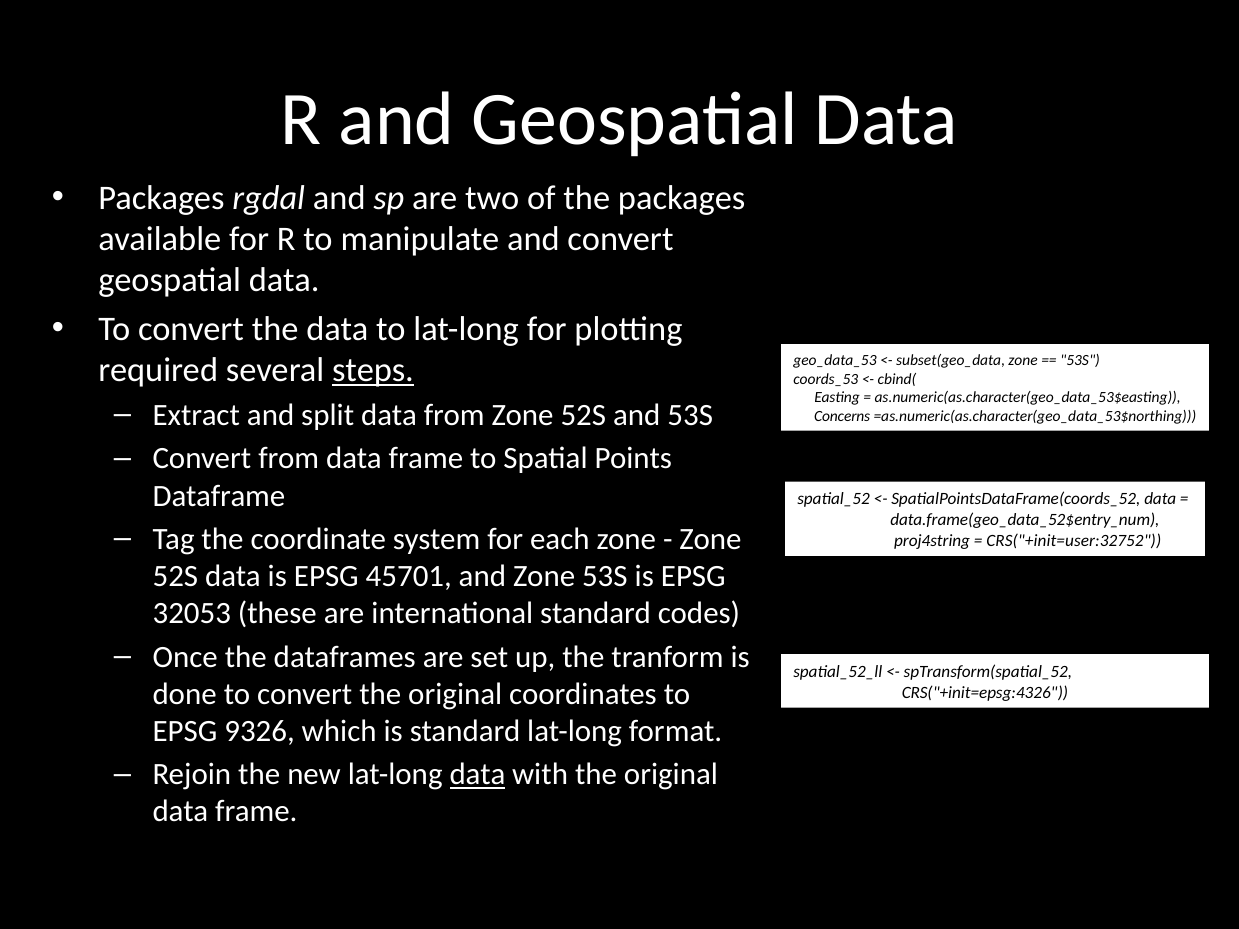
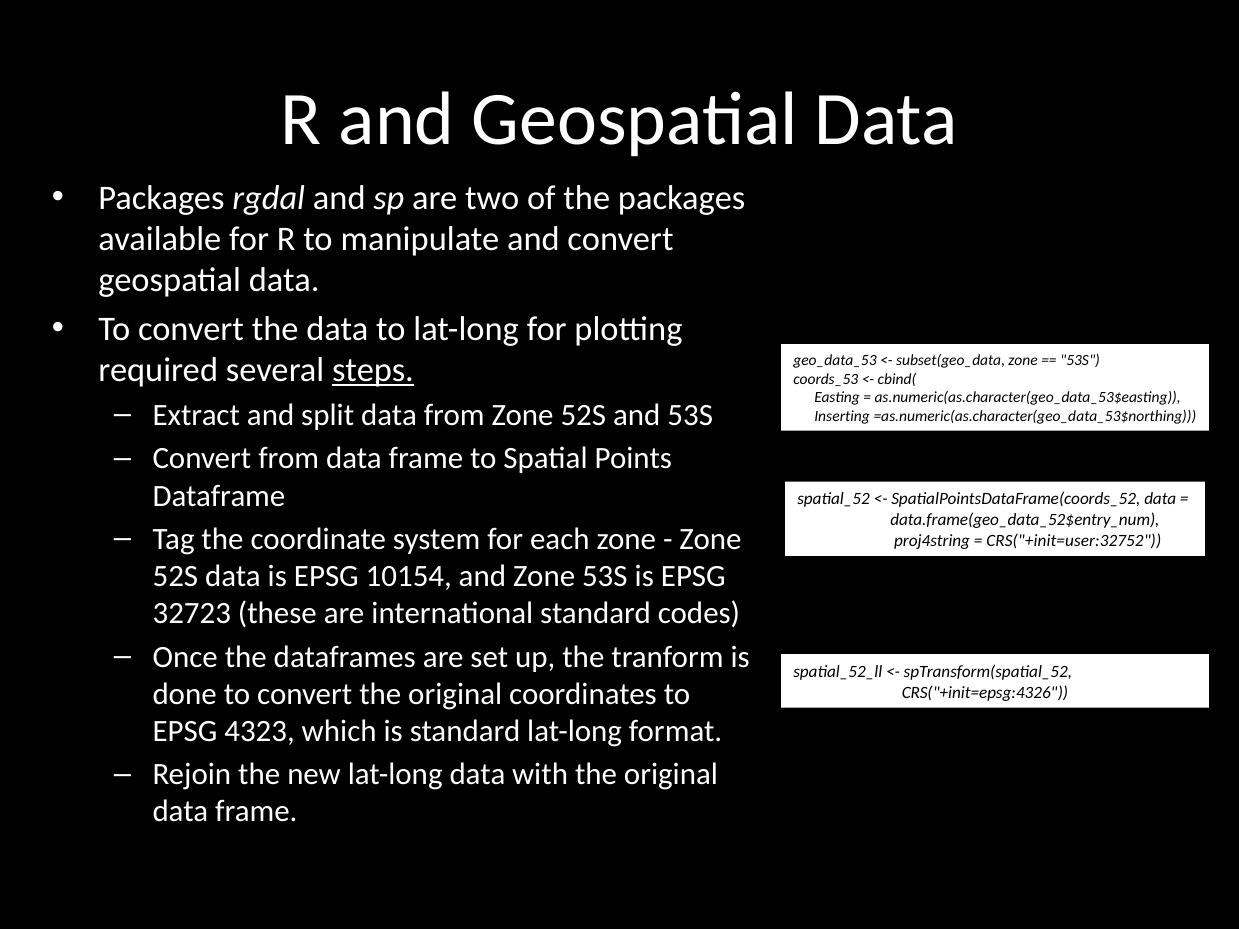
Concerns: Concerns -> Inserting (842, 417)
45701: 45701 -> 10154 (409, 577)
32053: 32053 -> 32723 (192, 614)
9326: 9326 -> 4323 (260, 731)
data underline: present -> none (478, 775)
